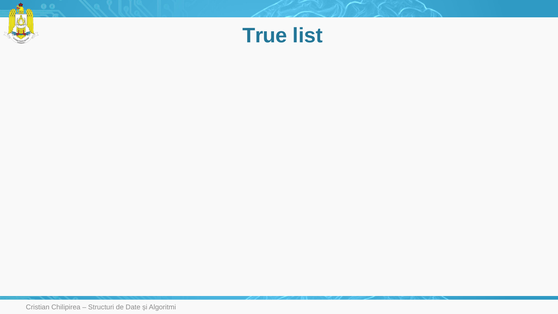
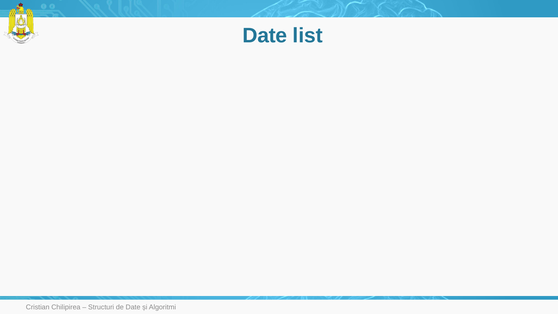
True: True -> Date (265, 36)
